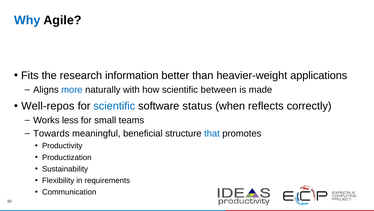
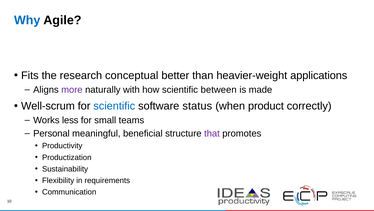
information: information -> conceptual (132, 75)
more colour: blue -> purple (72, 89)
Well-repos: Well-repos -> Well-scrum (48, 106)
reflects: reflects -> product (266, 106)
Towards: Towards -> Personal (51, 133)
that colour: blue -> purple (212, 133)
